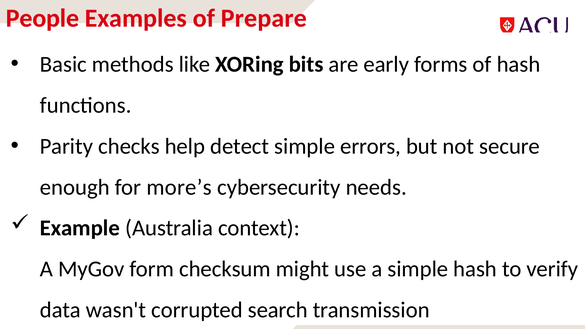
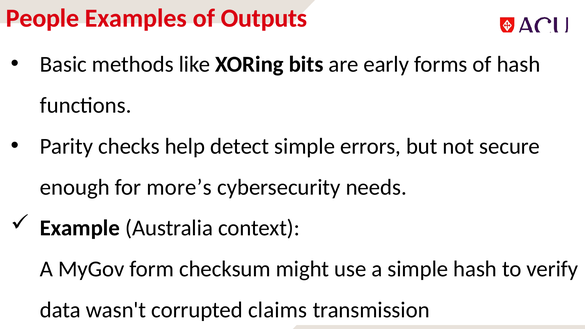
Prepare: Prepare -> Outputs (264, 18)
search: search -> claims (278, 310)
